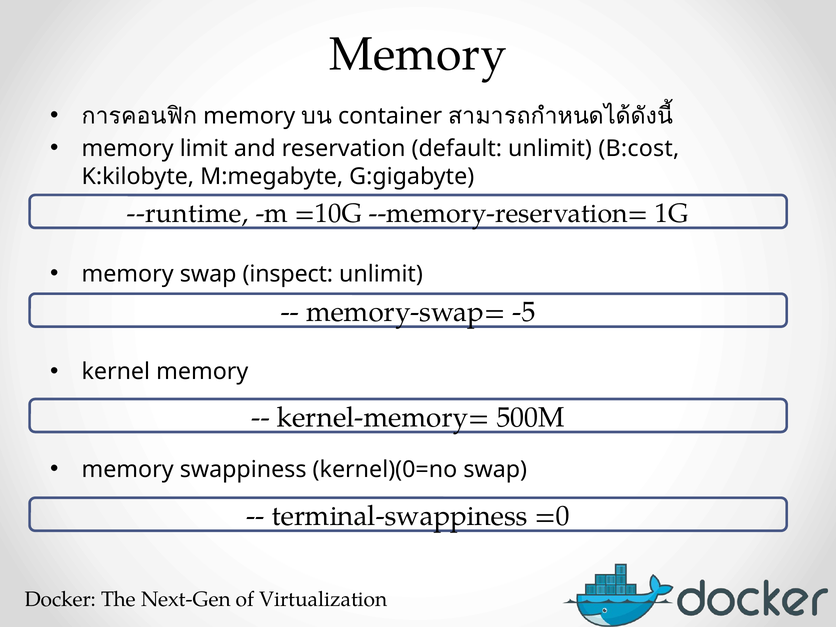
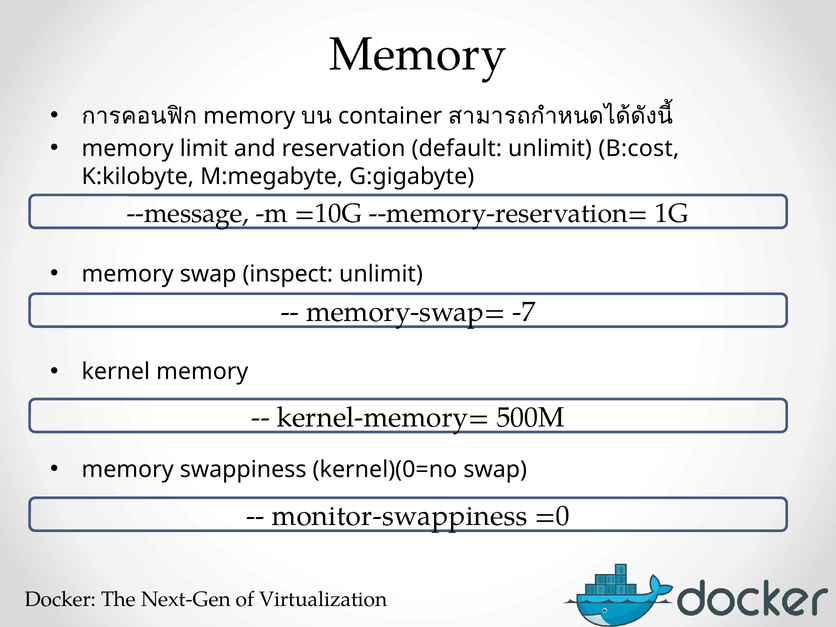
--runtime: --runtime -> --message (188, 213)
-5: -5 -> -7 (524, 312)
terminal-swappiness: terminal-swappiness -> monitor-swappiness (400, 516)
